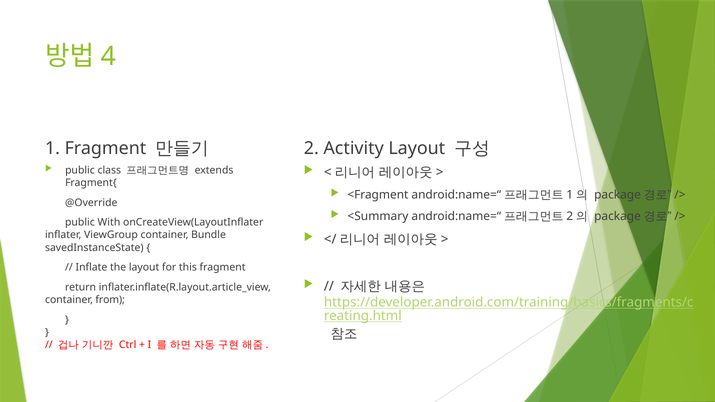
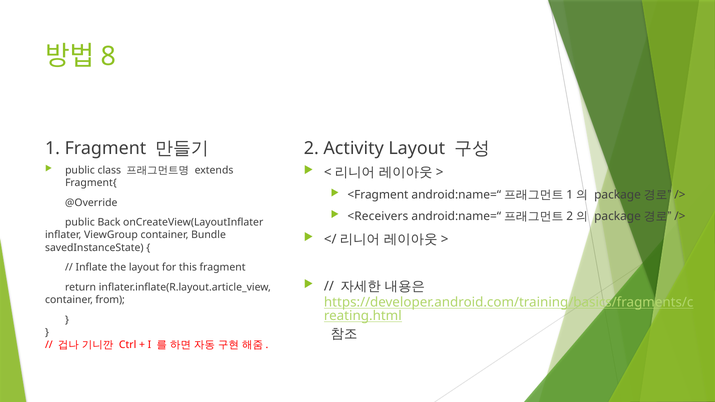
4: 4 -> 8 (109, 56)
<Summary: <Summary -> <Receivers (378, 216)
With: With -> Back (109, 223)
